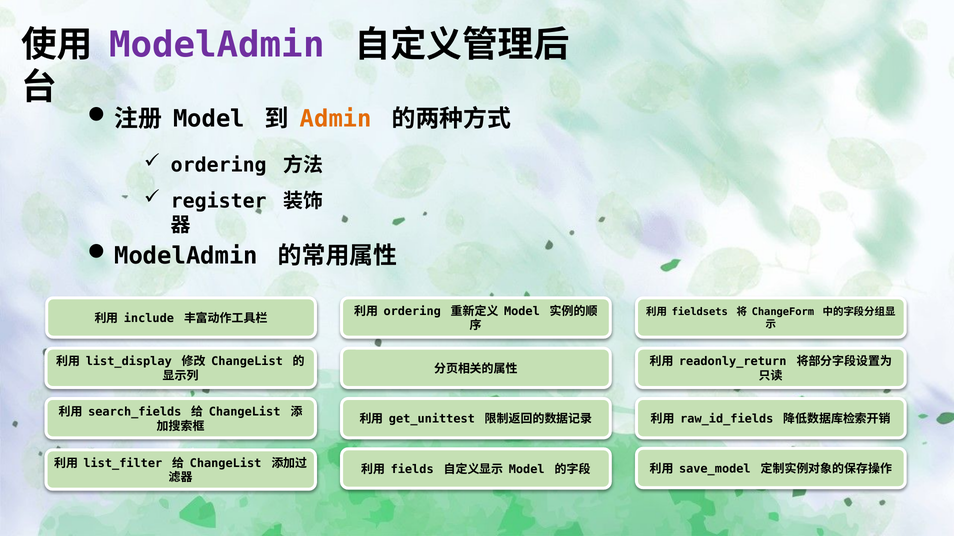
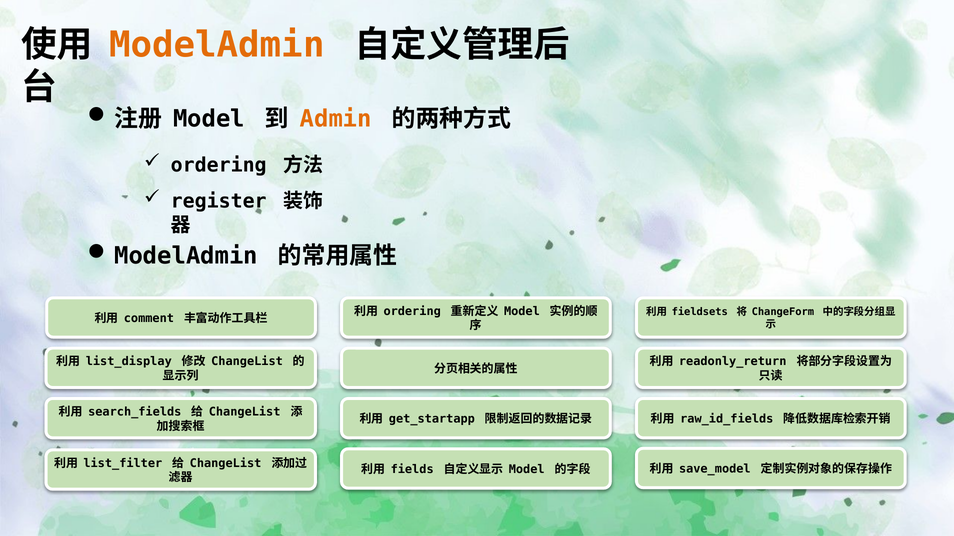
ModelAdmin colour: purple -> orange (217, 45)
include: include -> comment (149, 319)
get_unittest: get_unittest -> get_startapp (432, 419)
